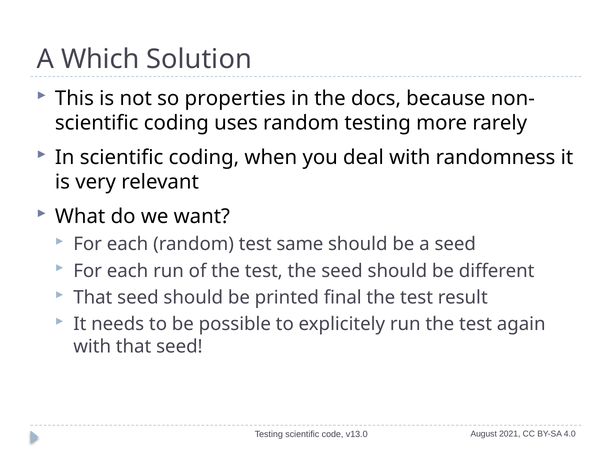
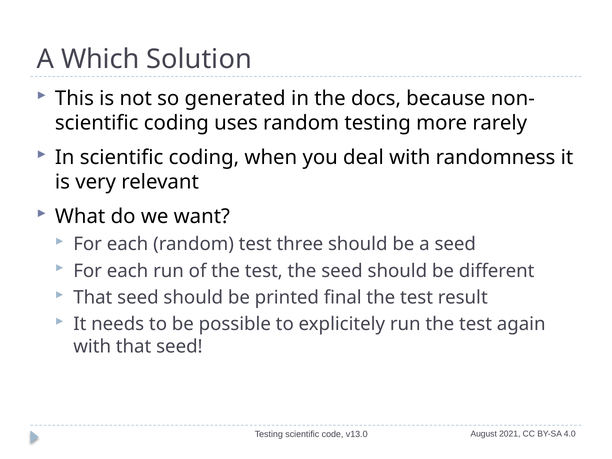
properties: properties -> generated (235, 98)
same: same -> three (300, 244)
